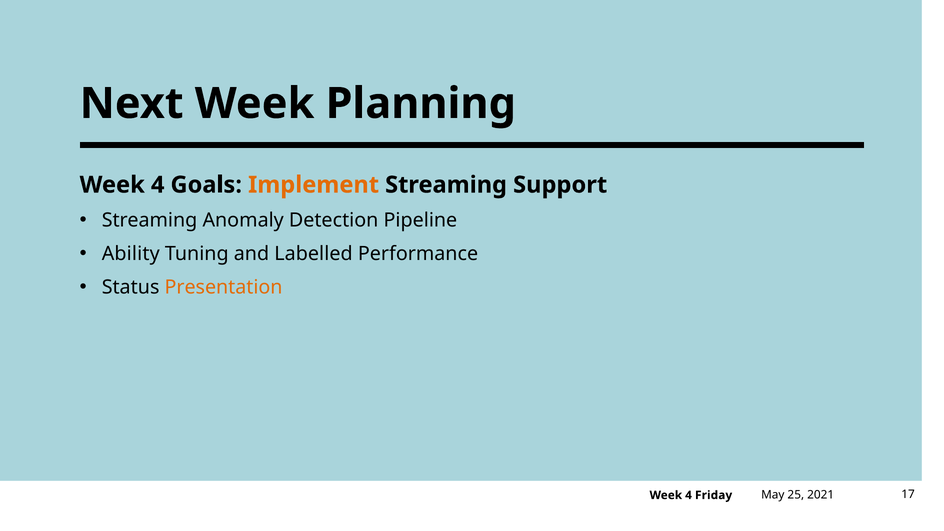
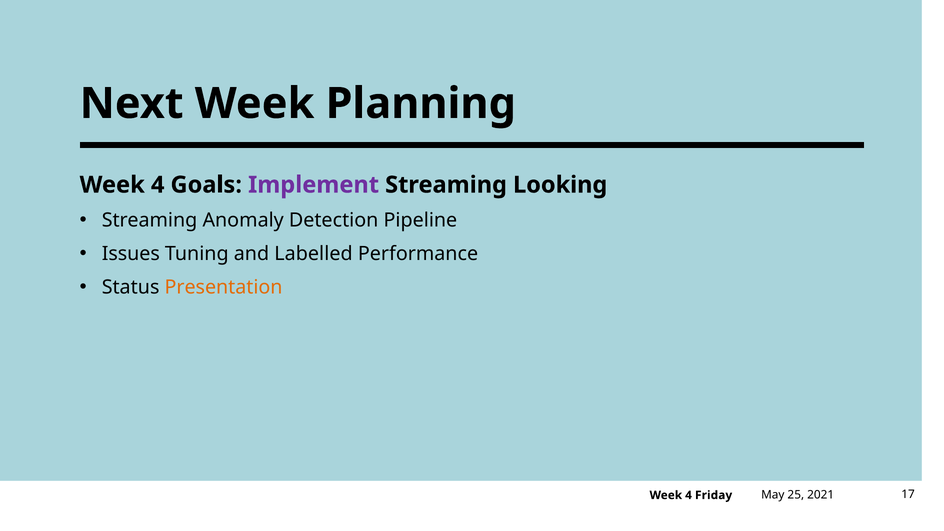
Implement colour: orange -> purple (314, 185)
Support: Support -> Looking (560, 185)
Ability: Ability -> Issues (131, 254)
